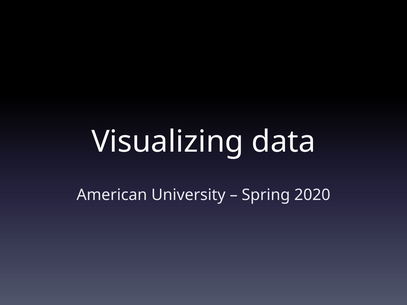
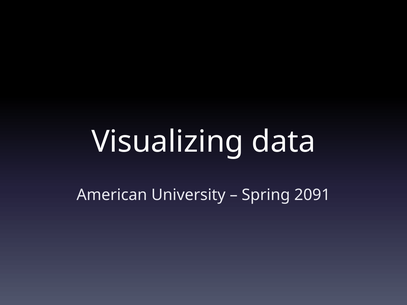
2020: 2020 -> 2091 (312, 195)
